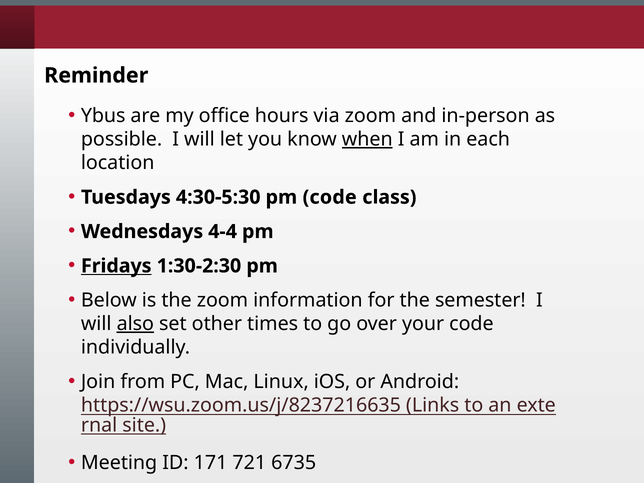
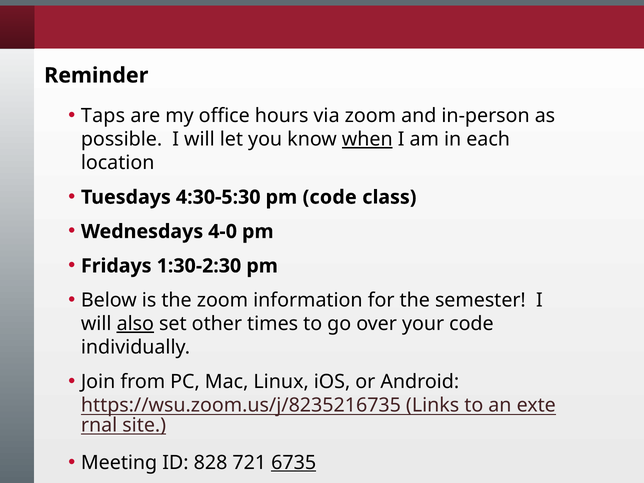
Ybus: Ybus -> Taps (103, 116)
4-4: 4-4 -> 4-0 (223, 232)
Fridays underline: present -> none (116, 266)
https://wsu.zoom.us/j/8237216635: https://wsu.zoom.us/j/8237216635 -> https://wsu.zoom.us/j/8235216735 (241, 405)
171: 171 -> 828 (211, 463)
6735 underline: none -> present (294, 463)
